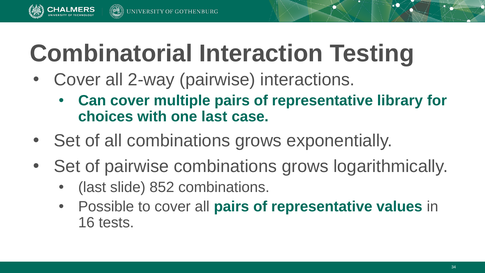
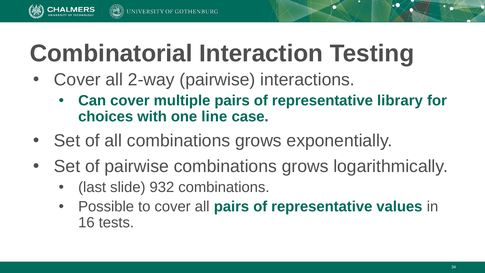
one last: last -> line (214, 117)
852: 852 -> 932 (162, 187)
